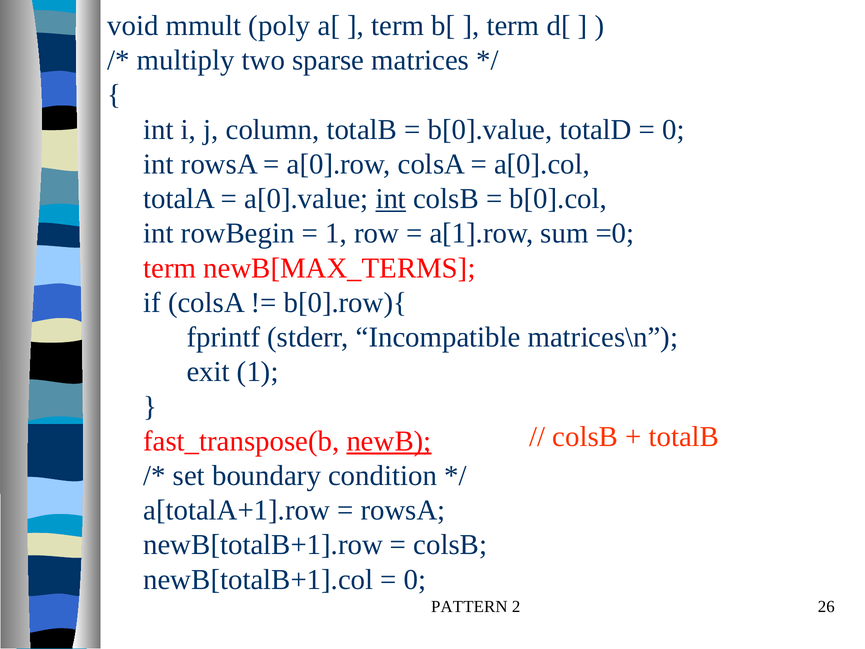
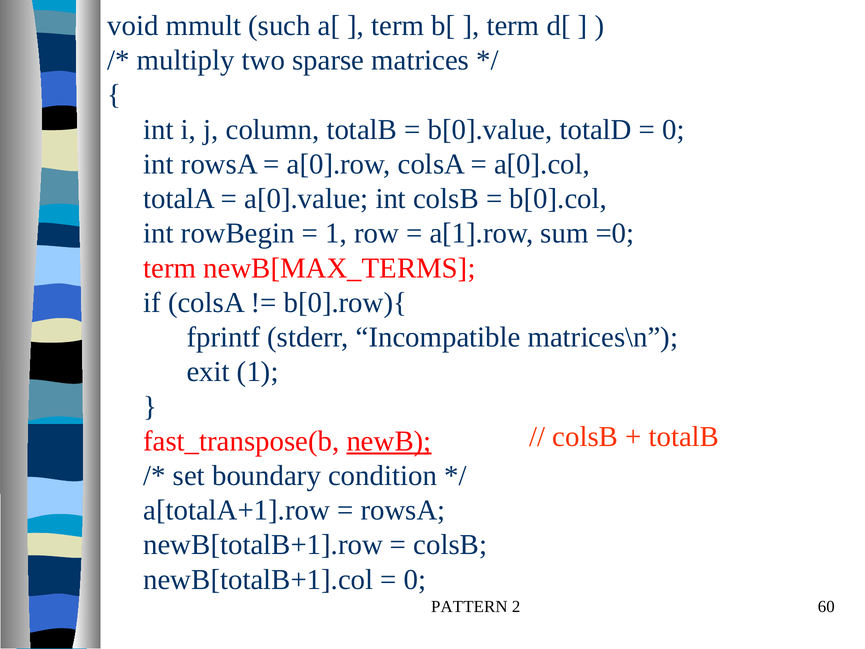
poly: poly -> such (279, 26)
int underline: present -> none (391, 199)
26: 26 -> 60 (826, 607)
